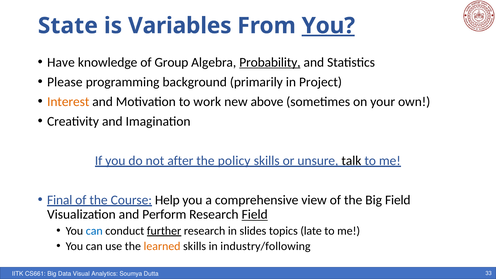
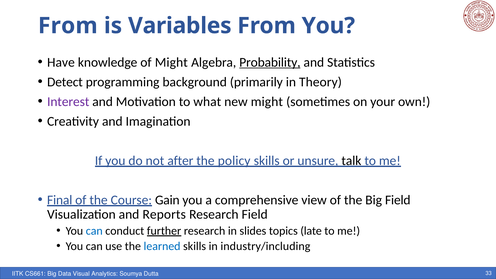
State: State -> From (68, 26)
You underline: present -> none (328, 26)
of Group: Group -> Might (171, 62)
Please: Please -> Detect (65, 82)
Project: Project -> Theory (320, 82)
Interest colour: orange -> purple (68, 102)
work: work -> what (207, 102)
new above: above -> might (267, 102)
Help: Help -> Gain (167, 200)
Perform: Perform -> Reports (164, 214)
Field underline: present -> none (255, 214)
learned colour: orange -> blue (162, 246)
industry/following: industry/following -> industry/including (265, 246)
